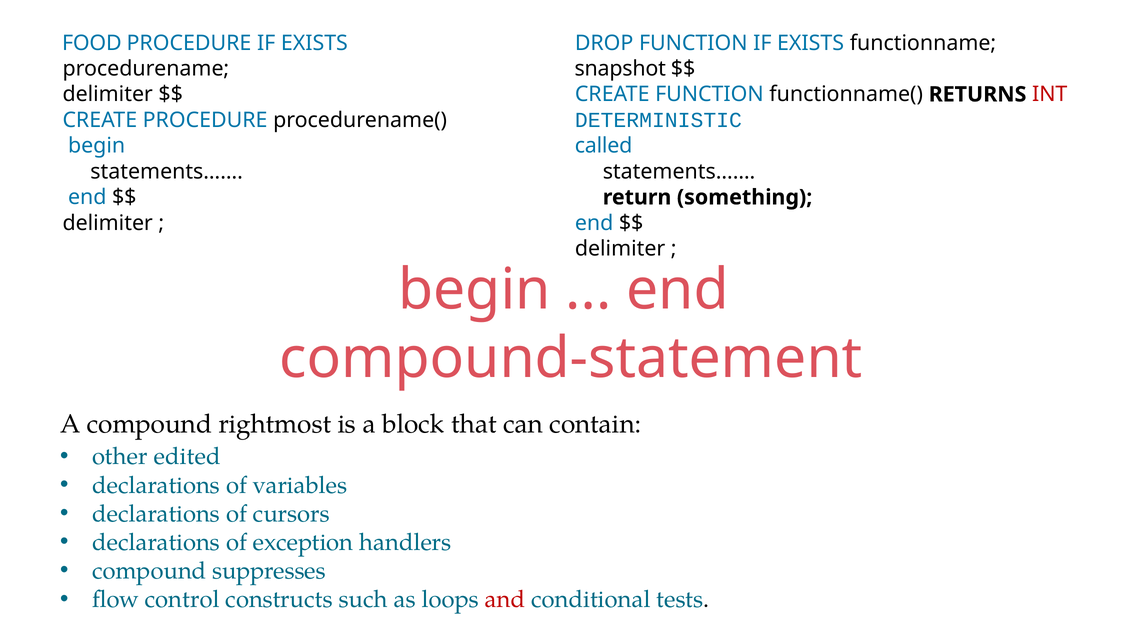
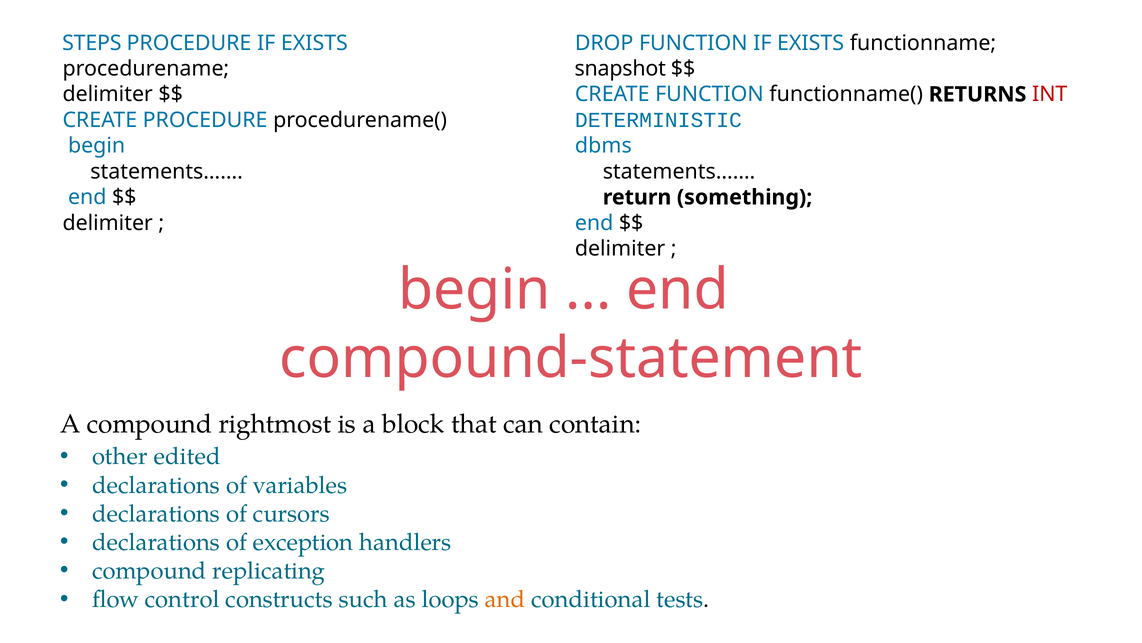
FOOD: FOOD -> STEPS (92, 43)
called: called -> dbms (603, 146)
suppresses: suppresses -> replicating (269, 570)
and colour: red -> orange (505, 599)
